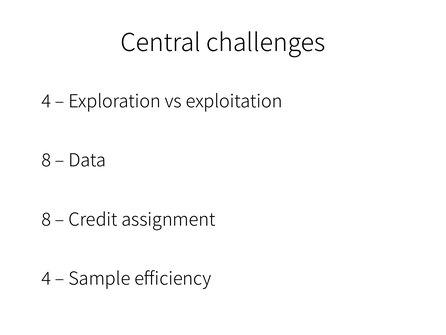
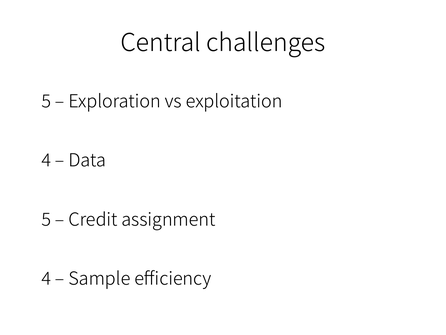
4: 4 -> 5 (46, 101)
8: 8 -> 4 (46, 160)
8: 8 -> 5 (46, 219)
